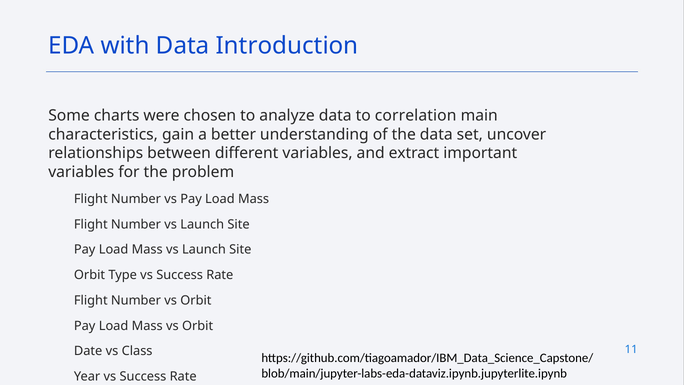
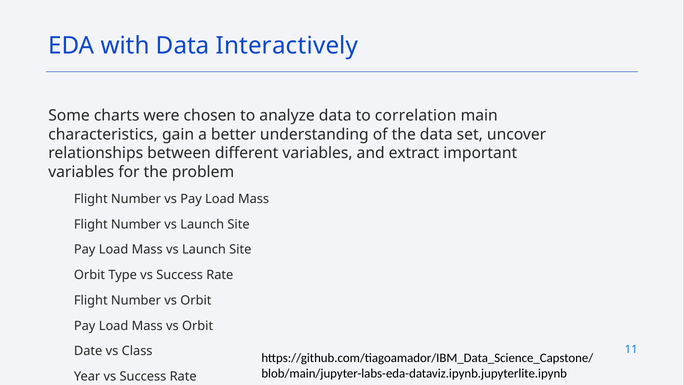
Introduction: Introduction -> Interactively (287, 46)
